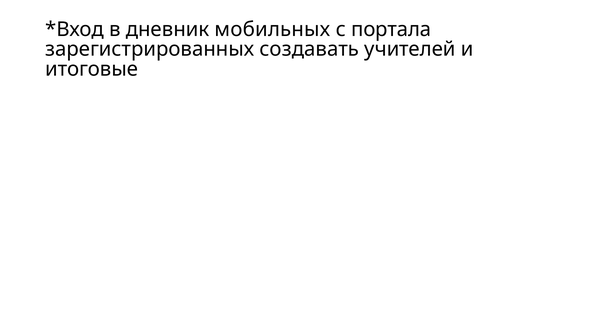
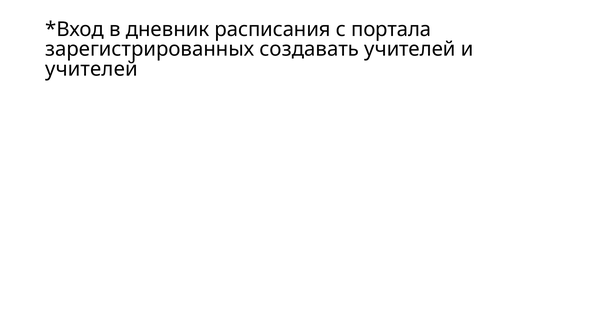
мобильных: мобильных -> расписания (273, 29)
итоговые: итоговые -> учителей (91, 69)
